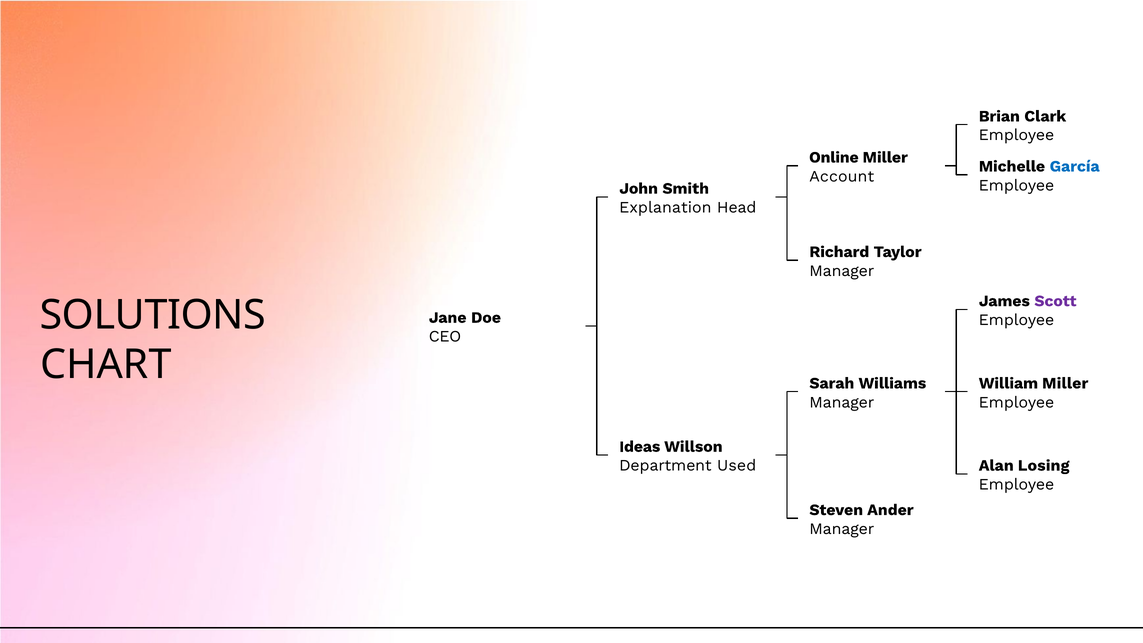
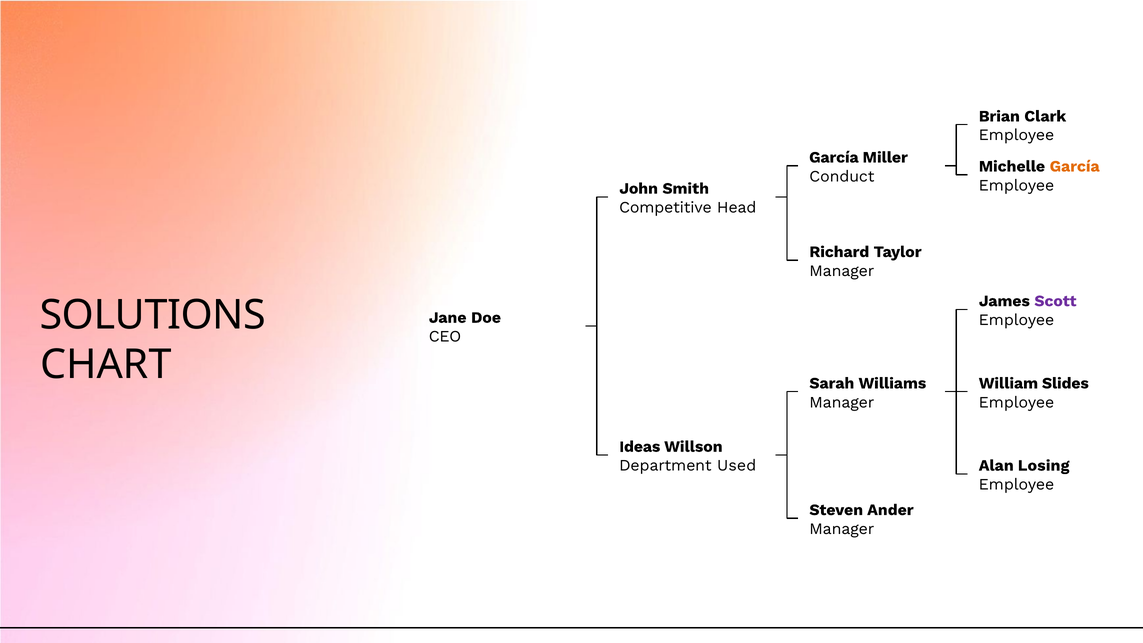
Online: Online -> García (834, 157)
García colour: blue -> orange (1075, 166)
Account: Account -> Conduct (842, 176)
Explanation: Explanation -> Competitive (665, 208)
William Miller: Miller -> Slides (1065, 383)
